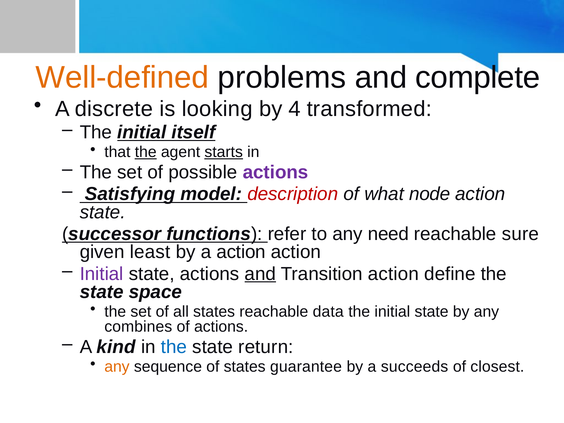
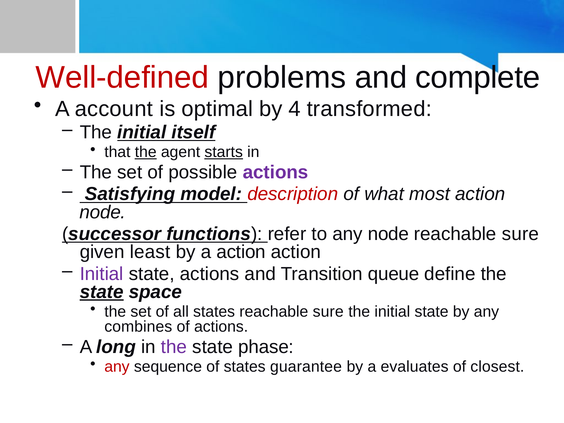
Well-defined colour: orange -> red (122, 77)
discrete: discrete -> account (114, 109)
looking: looking -> optimal (217, 109)
node: node -> most (430, 194)
state: state -> node (103, 212)
any need: need -> node (388, 234)
and underline: present -> none (260, 274)
Transition action: action -> queue (394, 274)
state underline: none -> present (102, 292)
states reachable data: data -> sure (328, 312)
kind: kind -> long (116, 347)
the colour: blue -> purple (174, 347)
return: return -> phase (266, 347)
any colour: orange -> red (117, 367)
succeeds: succeeds -> evaluates (415, 367)
